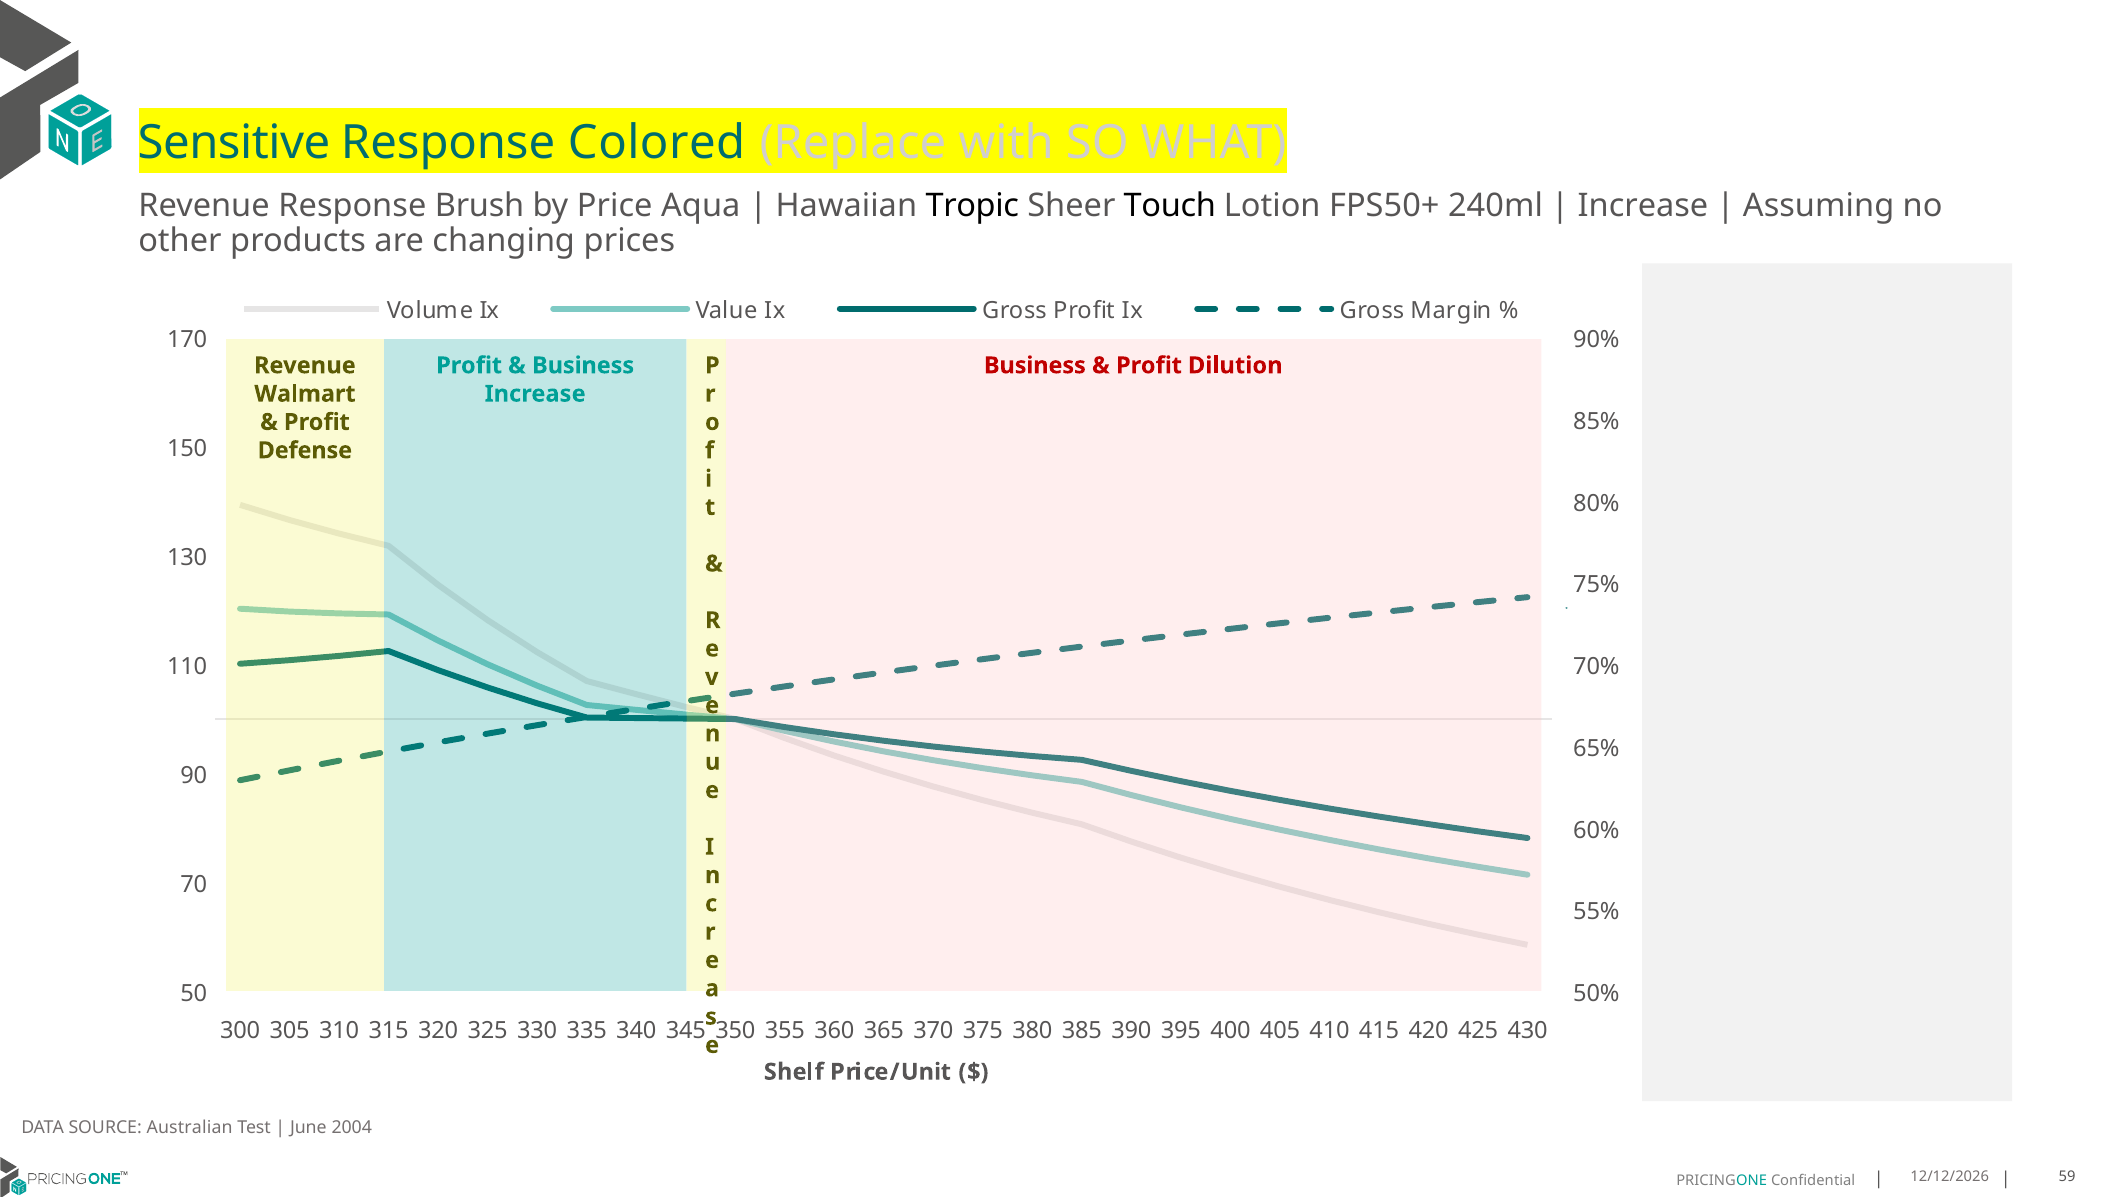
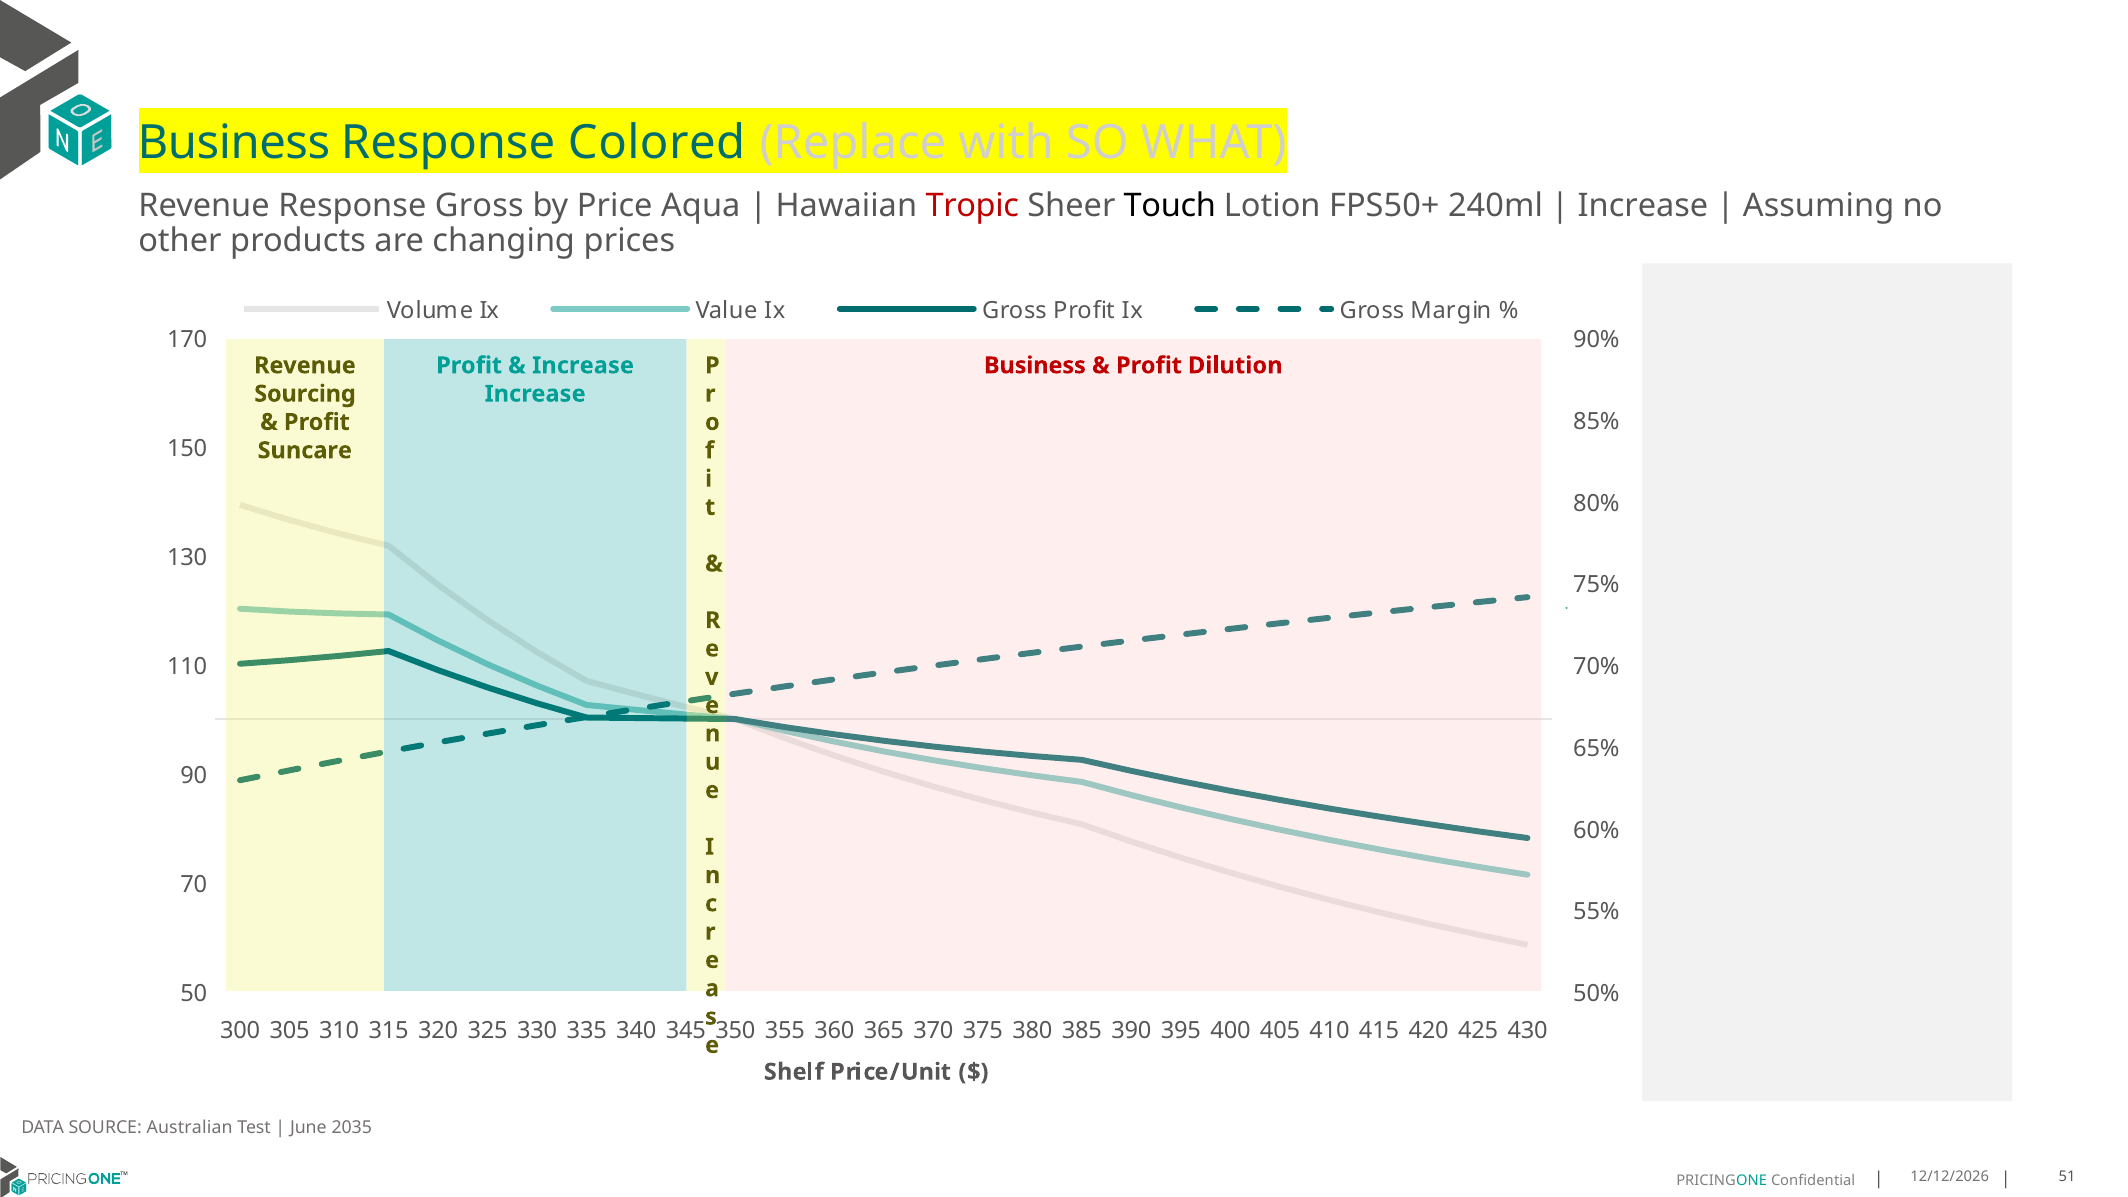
Sensitive: Sensitive -> Business (234, 143)
Response Brush: Brush -> Gross (479, 206)
Tropic colour: black -> red (972, 206)
Business: Business -> Increase (583, 366)
Walmart: Walmart -> Sourcing (305, 394)
Defense: Defense -> Suncare (305, 450)
2004: 2004 -> 2035 (352, 1127)
59: 59 -> 51 (2067, 1177)
